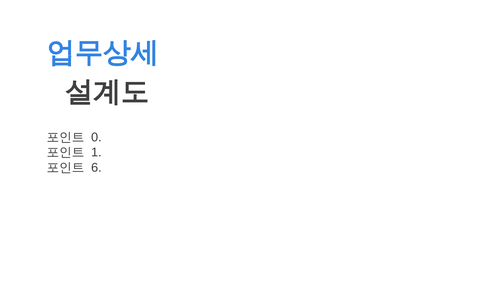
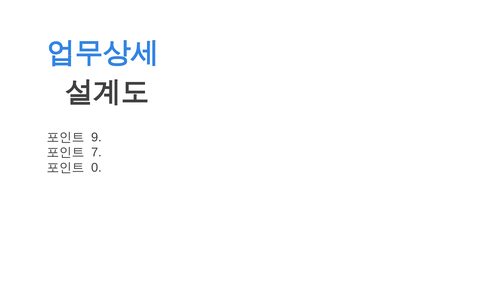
0: 0 -> 9 (96, 137)
1: 1 -> 7 (96, 152)
6: 6 -> 0 (96, 167)
